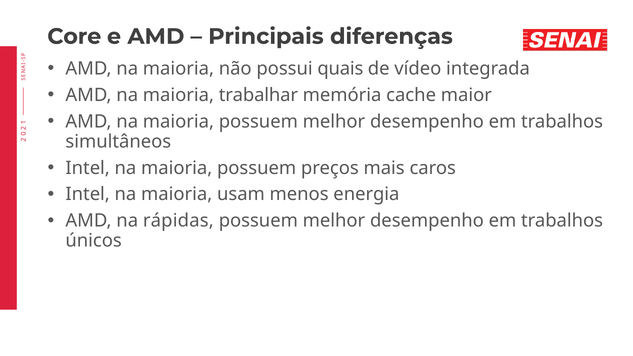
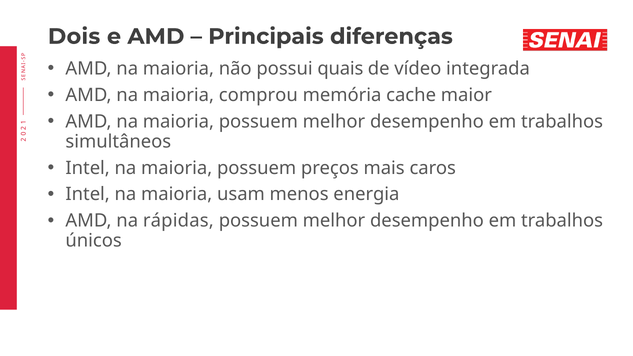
Core: Core -> Dois (74, 36)
trabalhar: trabalhar -> comprou (258, 95)
